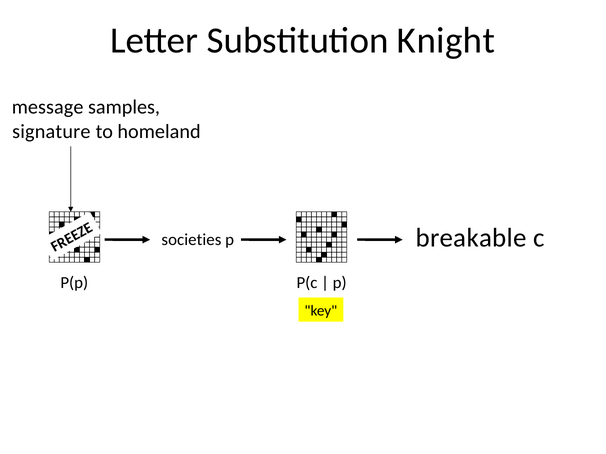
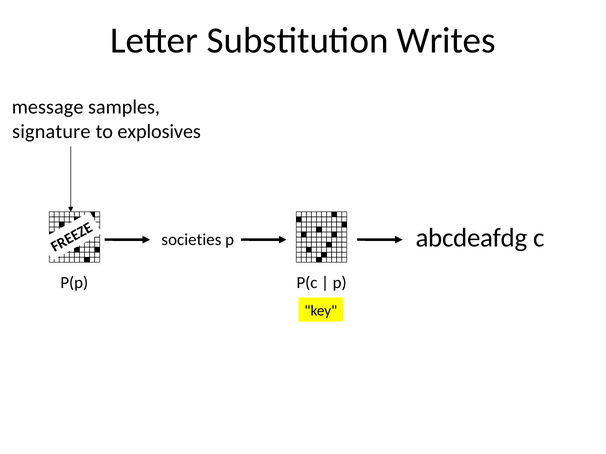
Knight: Knight -> Writes (446, 40)
homeland: homeland -> explosives (159, 132)
breakable: breakable -> abcdeafdg (471, 238)
